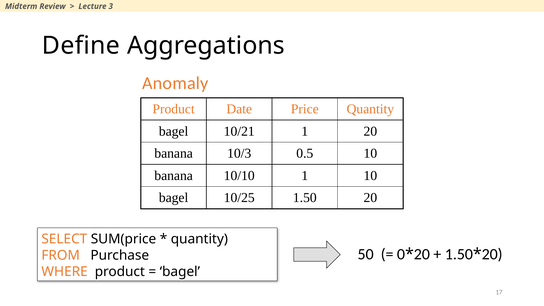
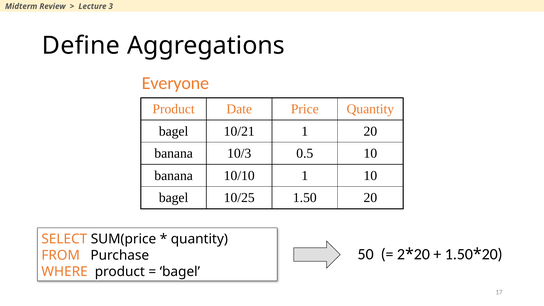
Anomaly: Anomaly -> Everyone (176, 83)
0: 0 -> 2 (401, 254)
